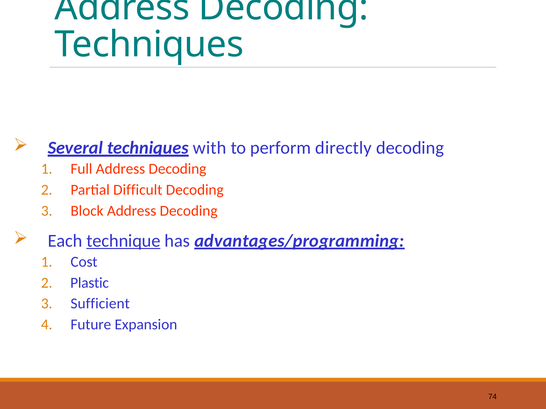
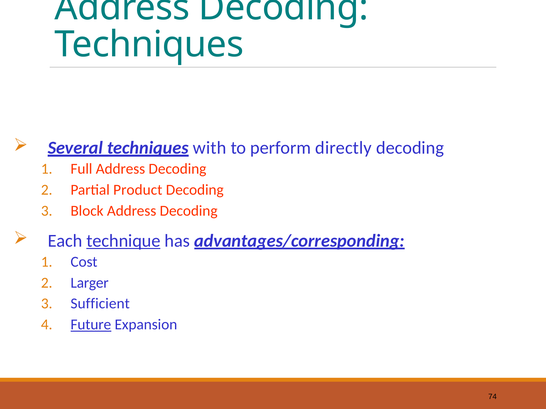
Difficult: Difficult -> Product (138, 190)
advantages/programming: advantages/programming -> advantages/corresponding (299, 241)
Plastic: Plastic -> Larger (90, 283)
Future underline: none -> present (91, 325)
